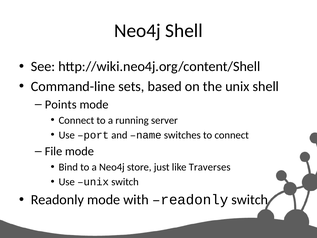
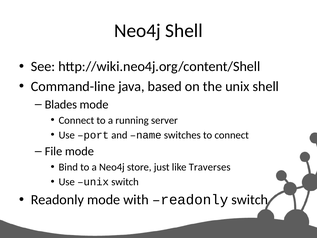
sets: sets -> java (131, 86)
Points: Points -> Blades (61, 104)
